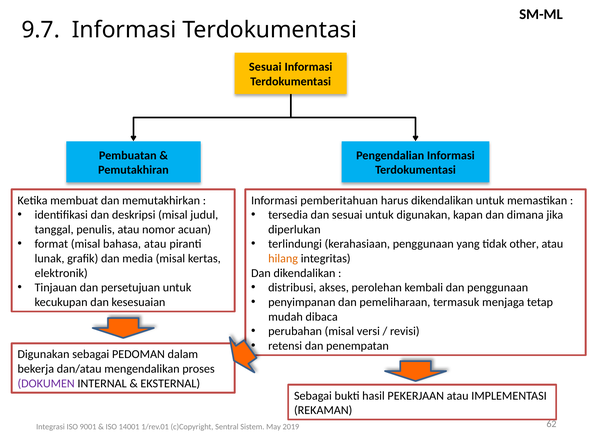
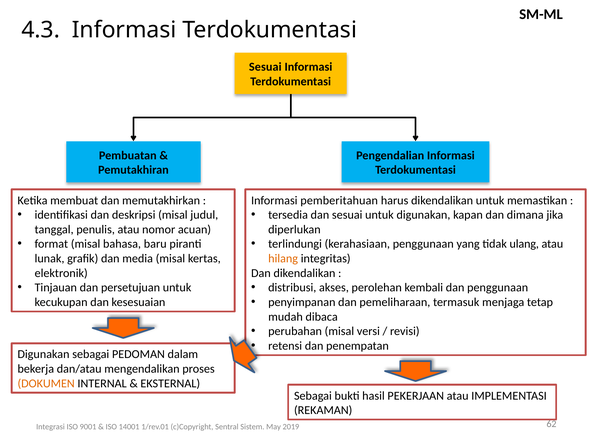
9.7: 9.7 -> 4.3 (41, 30)
bahasa atau: atau -> baru (155, 244)
other: other -> ulang (524, 244)
DOKUMEN colour: purple -> orange (46, 383)
